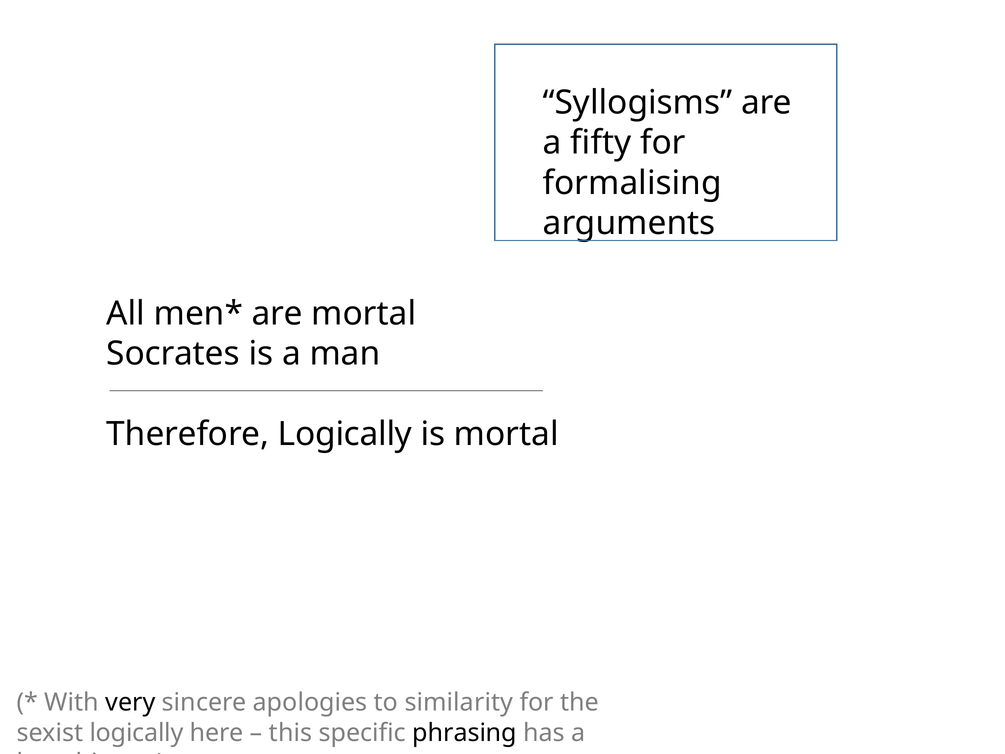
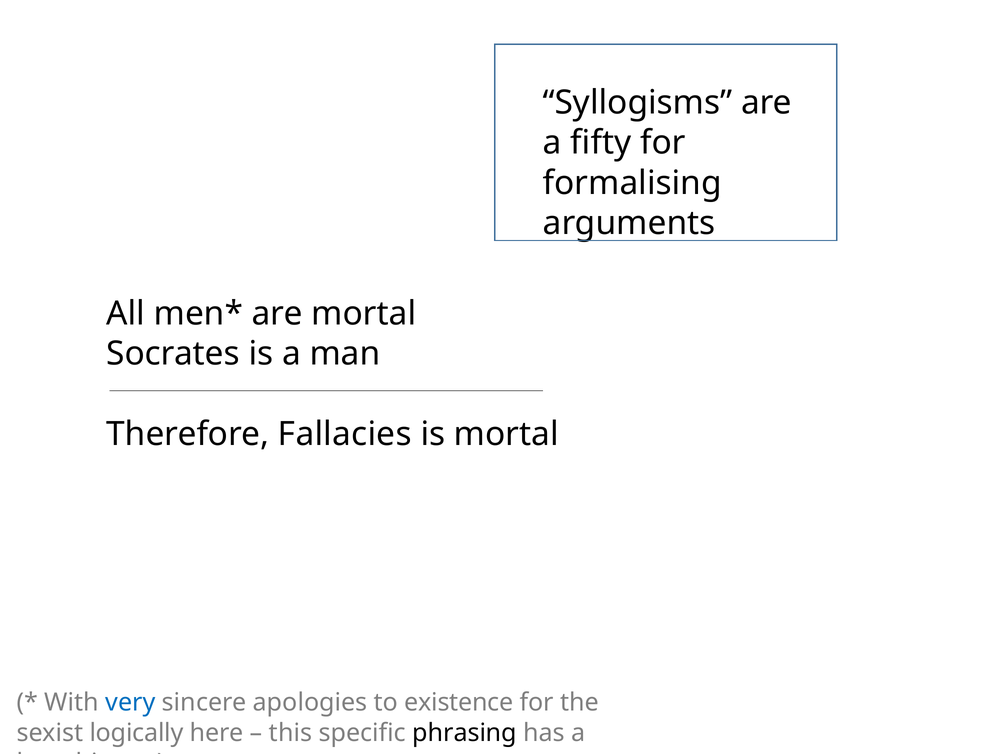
Therefore Logically: Logically -> Fallacies (345, 434)
very colour: black -> blue (130, 702)
similarity: similarity -> existence (459, 702)
